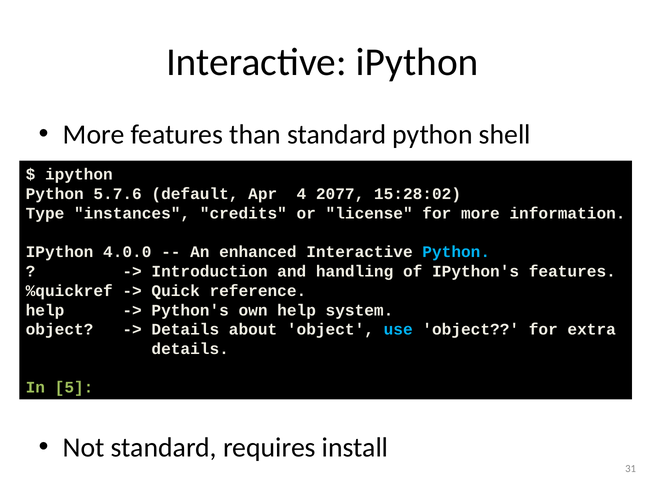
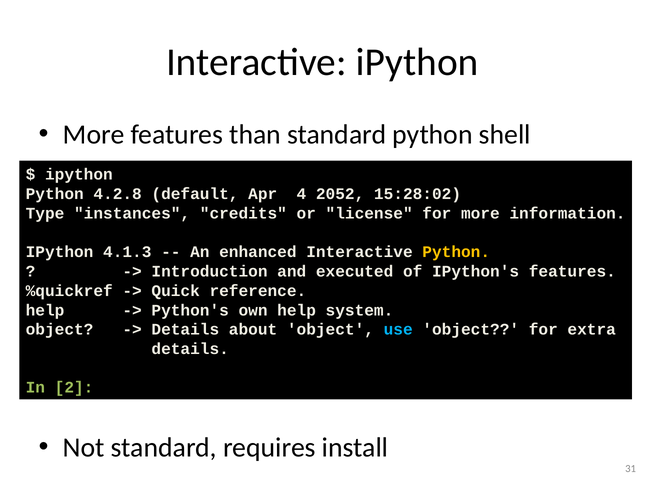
5.7.6: 5.7.6 -> 4.2.8 (118, 194)
2077: 2077 -> 2052 (340, 194)
4.0.0: 4.0.0 -> 4.1.3 (127, 252)
Python colour: light blue -> yellow (456, 252)
handling: handling -> executed (355, 271)
5: 5 -> 2 (74, 387)
